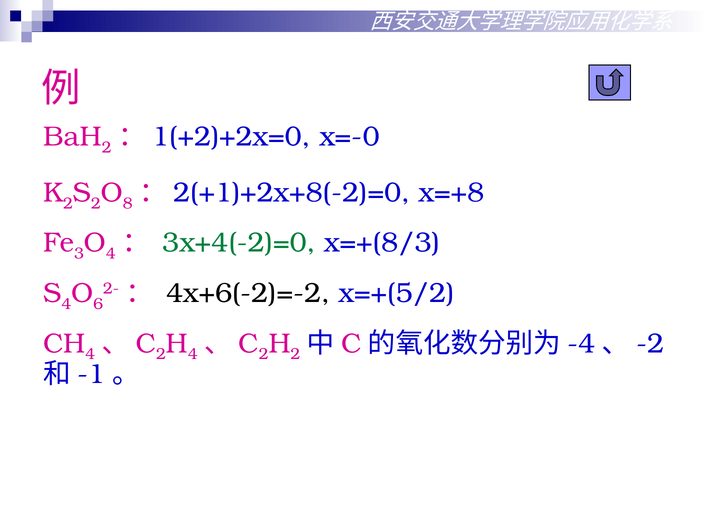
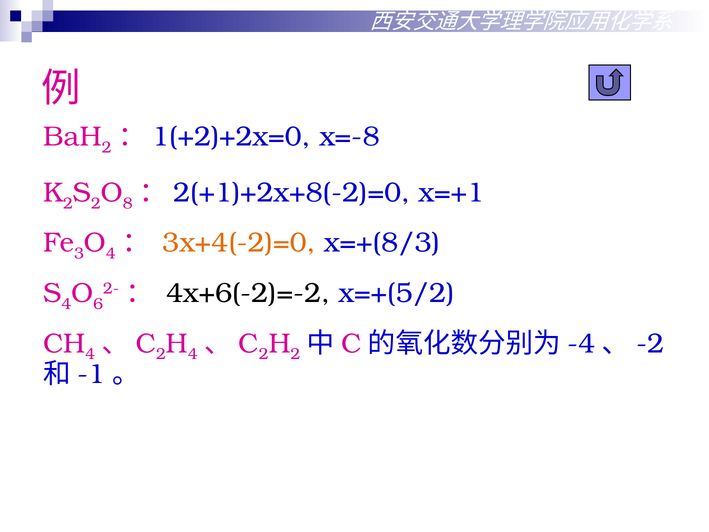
x=-0: x=-0 -> x=-8 (350, 137)
x=+8: x=+8 -> x=+1 (452, 192)
3x+4(-2)=0 colour: green -> orange (239, 243)
